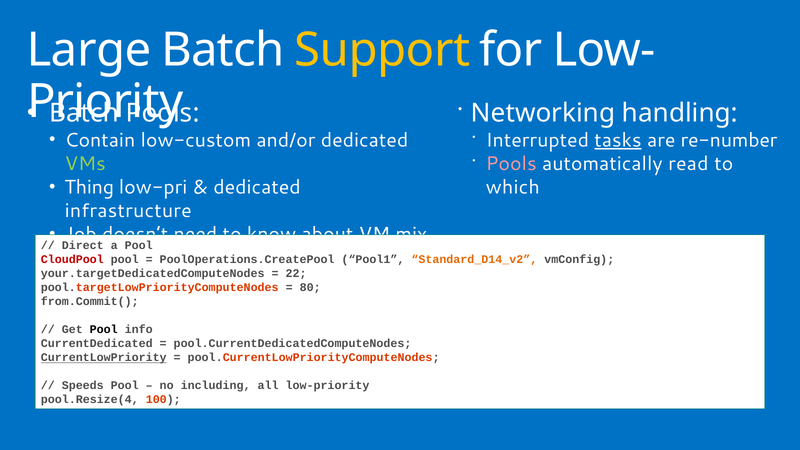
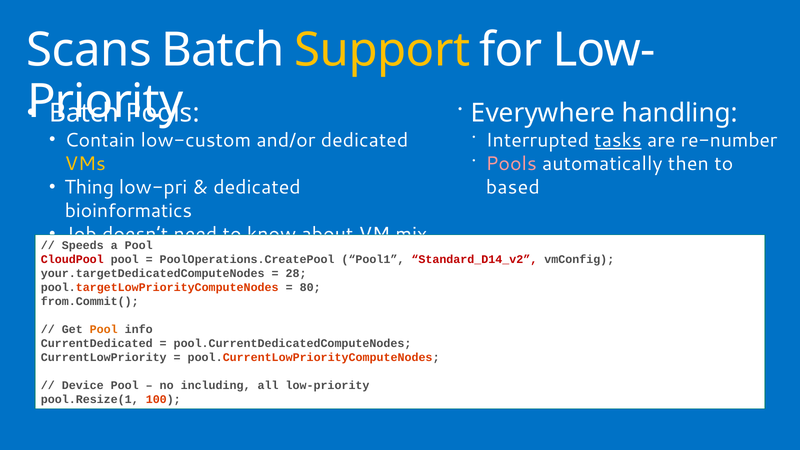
Large: Large -> Scans (89, 50)
Networking: Networking -> Everywhere (543, 113)
read: read -> then (688, 164)
VMs colour: light green -> yellow (85, 164)
which: which -> based (513, 187)
infrastructure: infrastructure -> bioinformatics (128, 211)
Direct: Direct -> Speeds (83, 245)
Standard_D14_v2 colour: orange -> red (474, 259)
22: 22 -> 28 (296, 273)
Pool colour: black -> orange (104, 330)
CurrentLowPriority underline: present -> none (104, 358)
Speeds: Speeds -> Device (83, 386)
pool.Resize(4: pool.Resize(4 -> pool.Resize(1 (90, 400)
